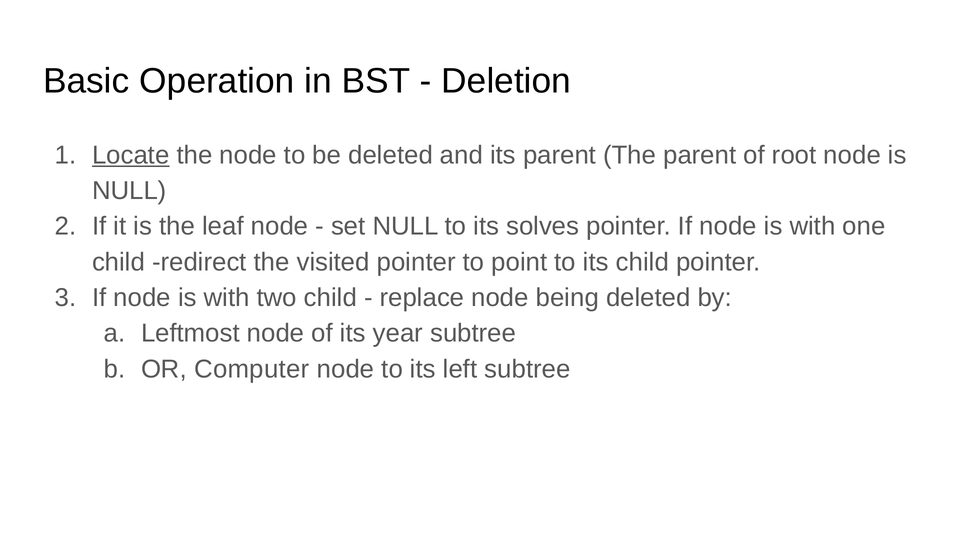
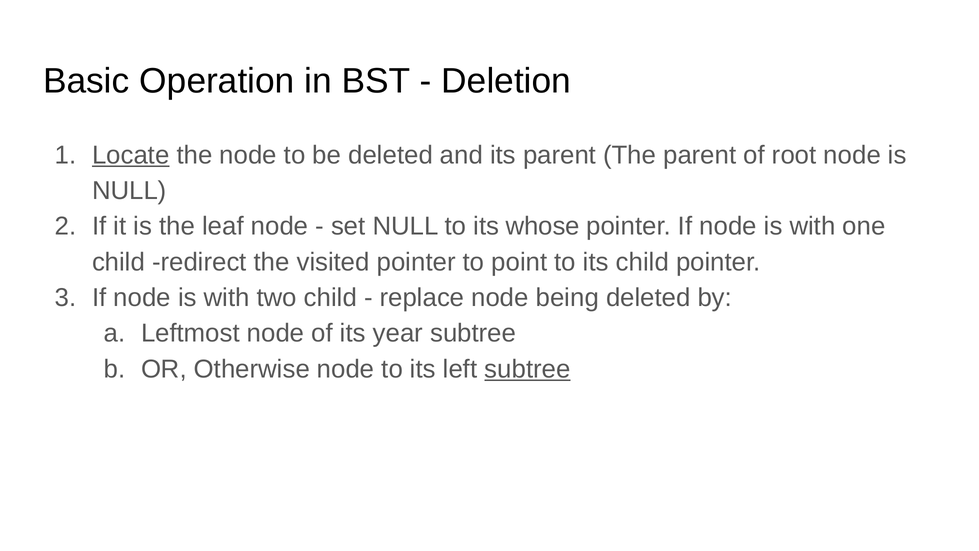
solves: solves -> whose (543, 226)
Computer: Computer -> Otherwise (252, 369)
subtree underline: none -> present (527, 369)
